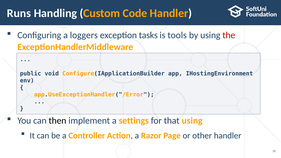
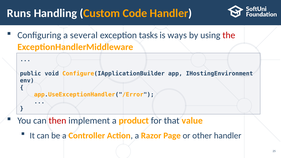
loggers: loggers -> several (84, 35)
tools: tools -> ways (177, 35)
then colour: black -> red (57, 121)
settings: settings -> product (134, 121)
that using: using -> value (192, 121)
